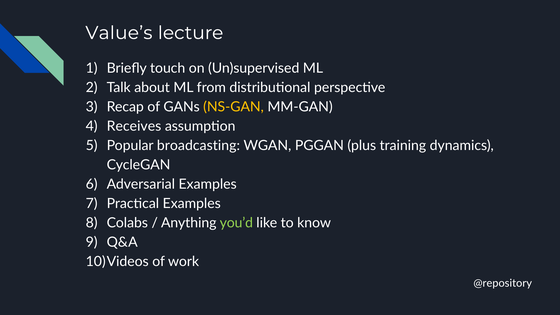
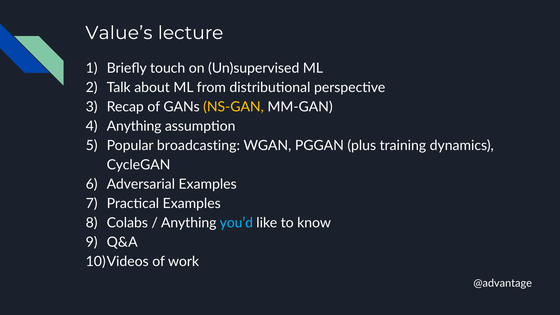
Receives: Receives -> Anything (134, 126)
you’d colour: light green -> light blue (236, 223)
@repository: @repository -> @advantage (503, 283)
